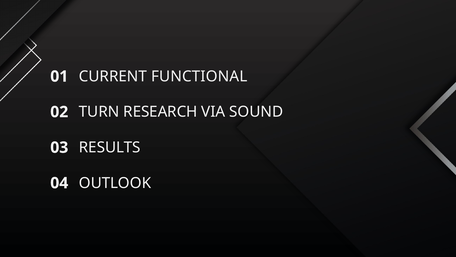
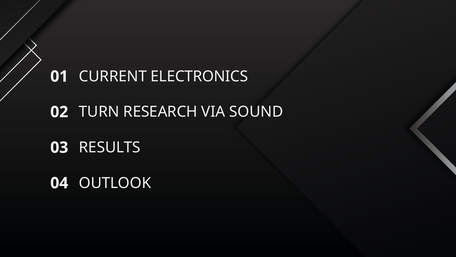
FUNCTIONAL: FUNCTIONAL -> ELECTRONICS (199, 76)
